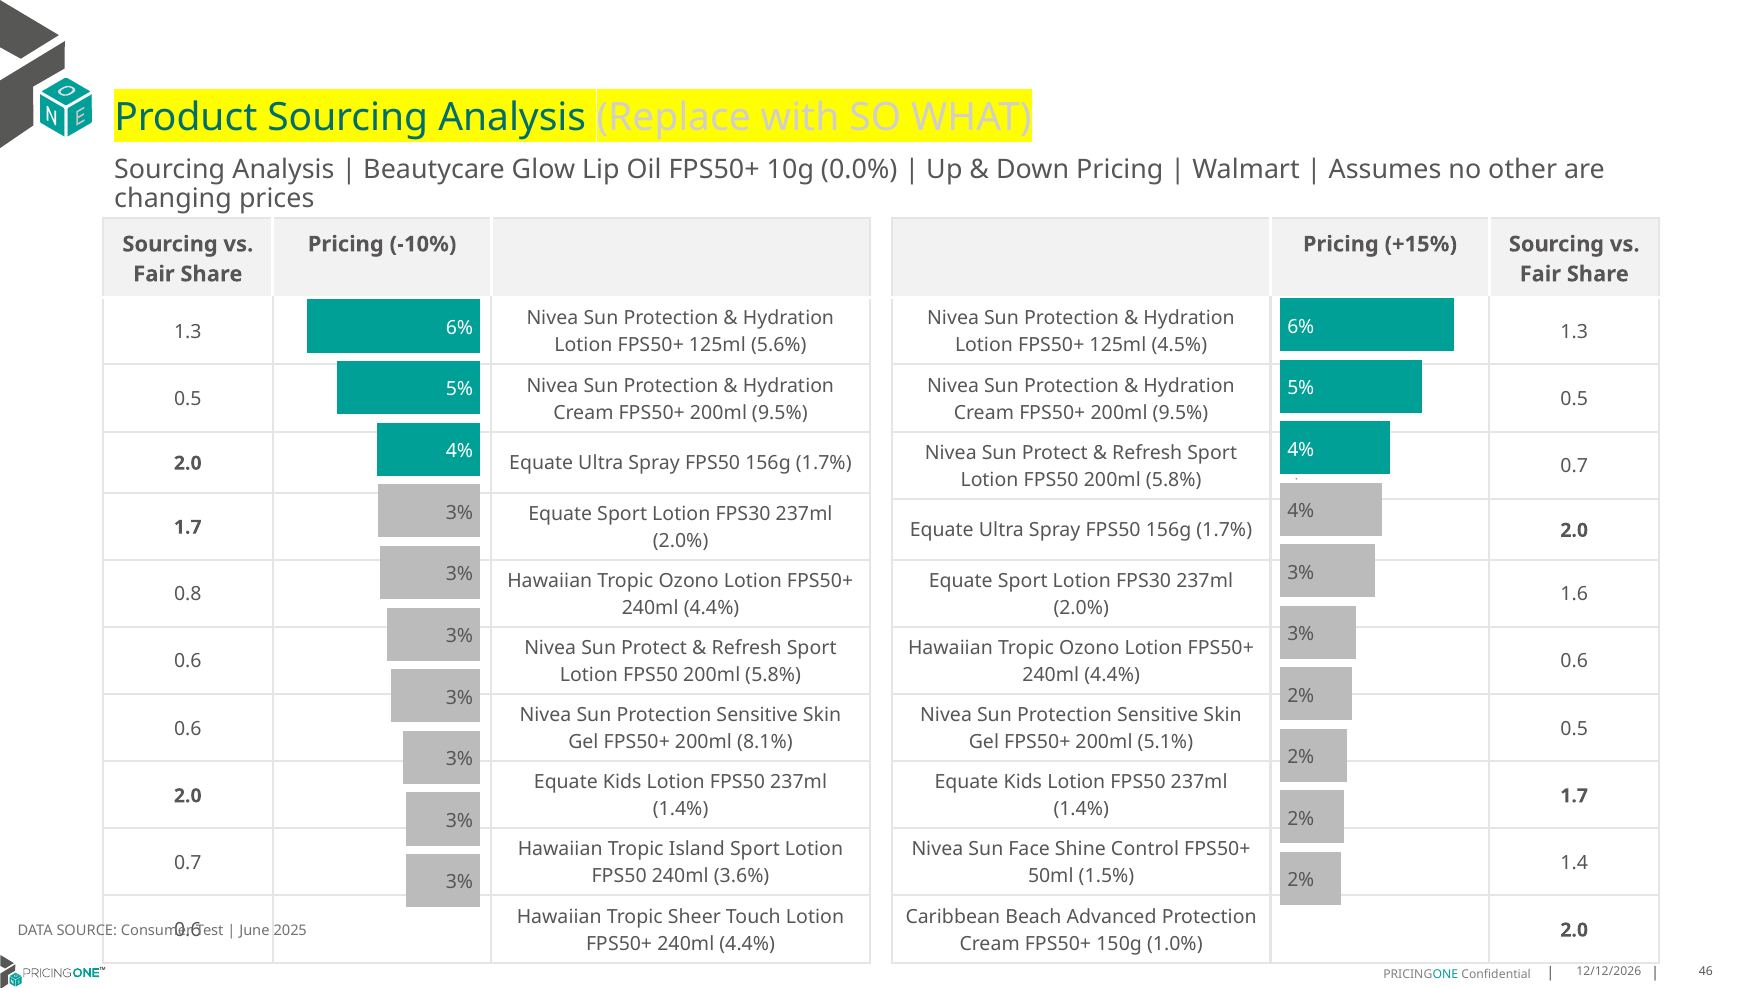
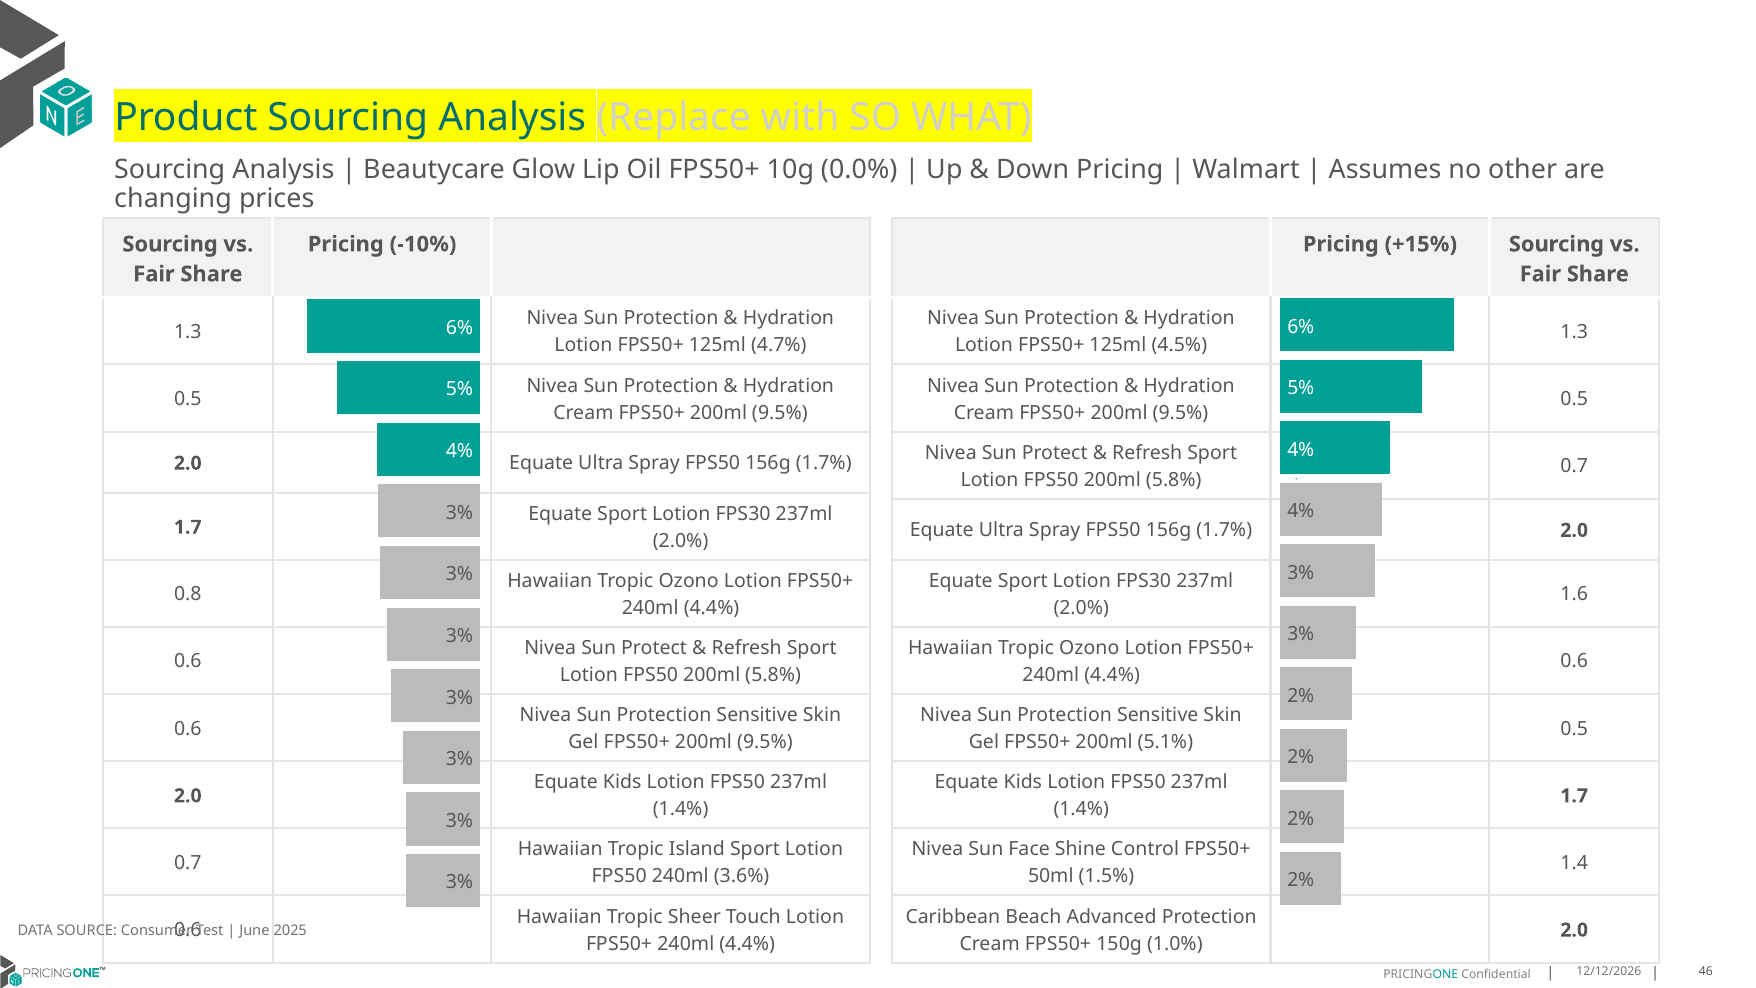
5.6%: 5.6% -> 4.7% (779, 345)
Gel FPS50+ 200ml 8.1%: 8.1% -> 9.5% (765, 742)
